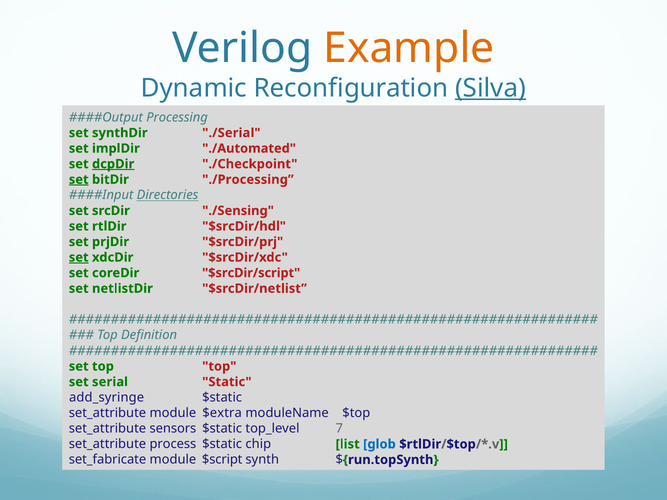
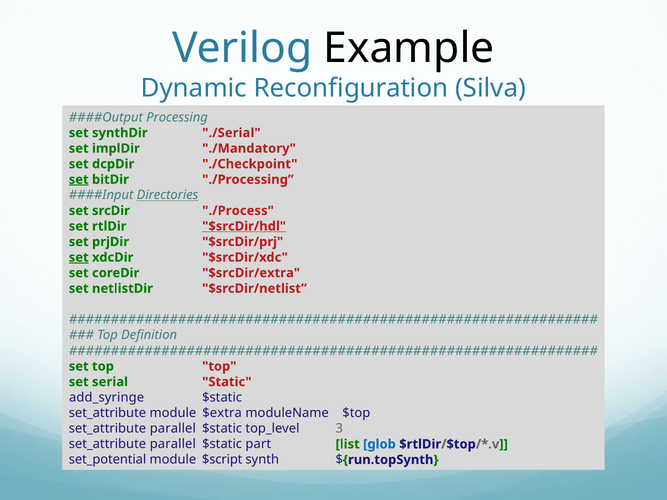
Example colour: orange -> black (409, 48)
Silva underline: present -> none (490, 88)
./Automated: ./Automated -> ./Mandatory (249, 148)
dcpDir underline: present -> none (113, 164)
./Sensing: ./Sensing -> ./Process (238, 211)
$srcDir/hdl underline: none -> present (244, 226)
$srcDir/script: $srcDir/script -> $srcDir/extra (251, 273)
sensors: sensors -> parallel (173, 429)
7: 7 -> 3 (339, 429)
process: process -> parallel (173, 444)
chip: chip -> part (258, 444)
set_fabricate: set_fabricate -> set_potential (108, 460)
